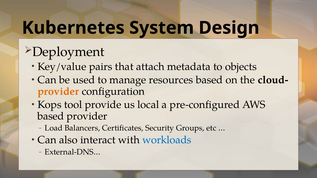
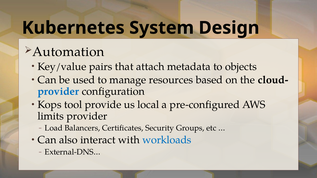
Deployment: Deployment -> Automation (68, 52)
provider colour: orange -> blue (58, 92)
based: based -> limits (51, 116)
